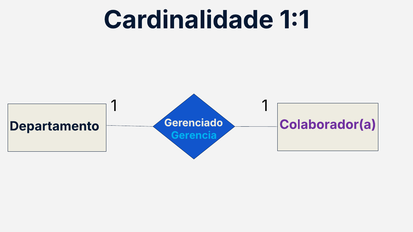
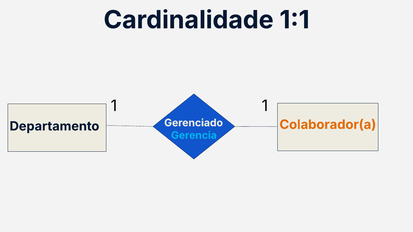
Colaborador(a colour: purple -> orange (328, 125)
